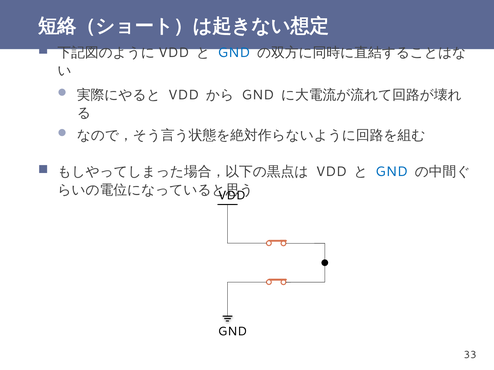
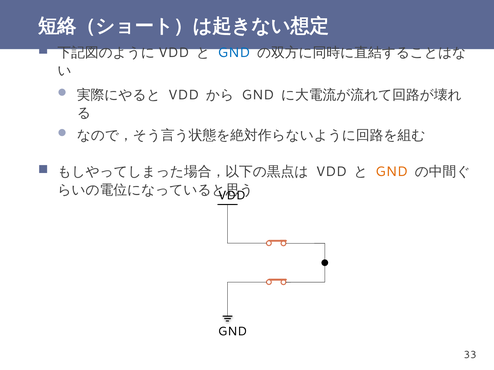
GND colour: blue -> orange (392, 172)
